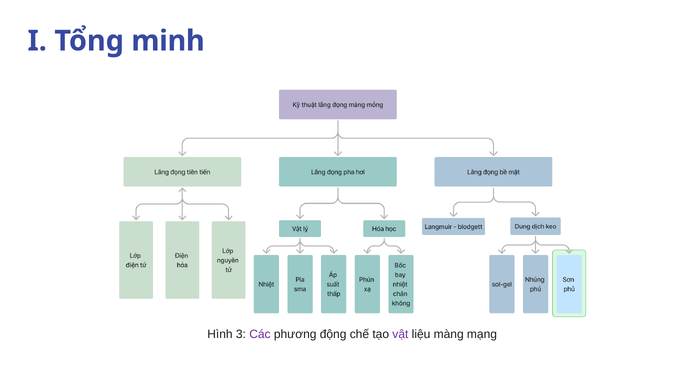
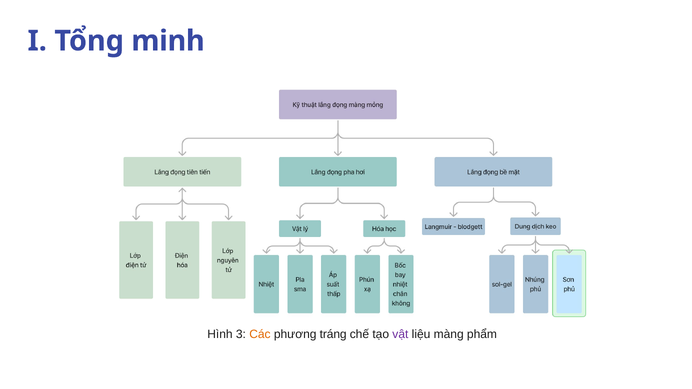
Các colour: purple -> orange (260, 335)
động: động -> tráng (333, 335)
mạng: mạng -> phẩm (482, 335)
